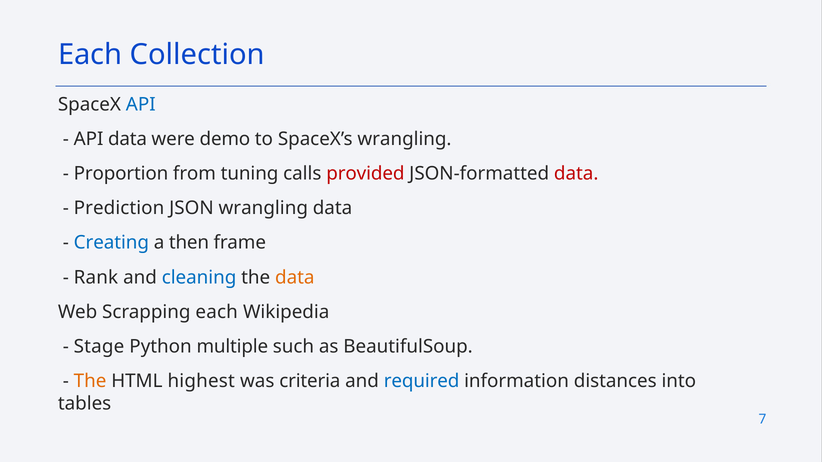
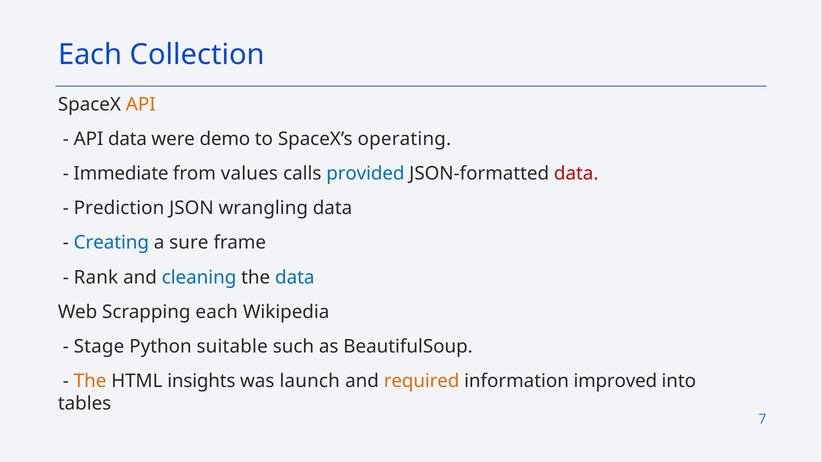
API colour: blue -> orange (141, 105)
SpaceX’s wrangling: wrangling -> operating (404, 139)
Proportion: Proportion -> Immediate (121, 174)
tuning: tuning -> values (249, 174)
provided colour: red -> blue (365, 174)
then: then -> sure (189, 243)
data colour: orange -> blue (295, 278)
multiple: multiple -> suitable (232, 347)
highest: highest -> insights (201, 381)
criteria: criteria -> launch (310, 381)
required colour: blue -> orange (422, 381)
distances: distances -> improved (615, 381)
